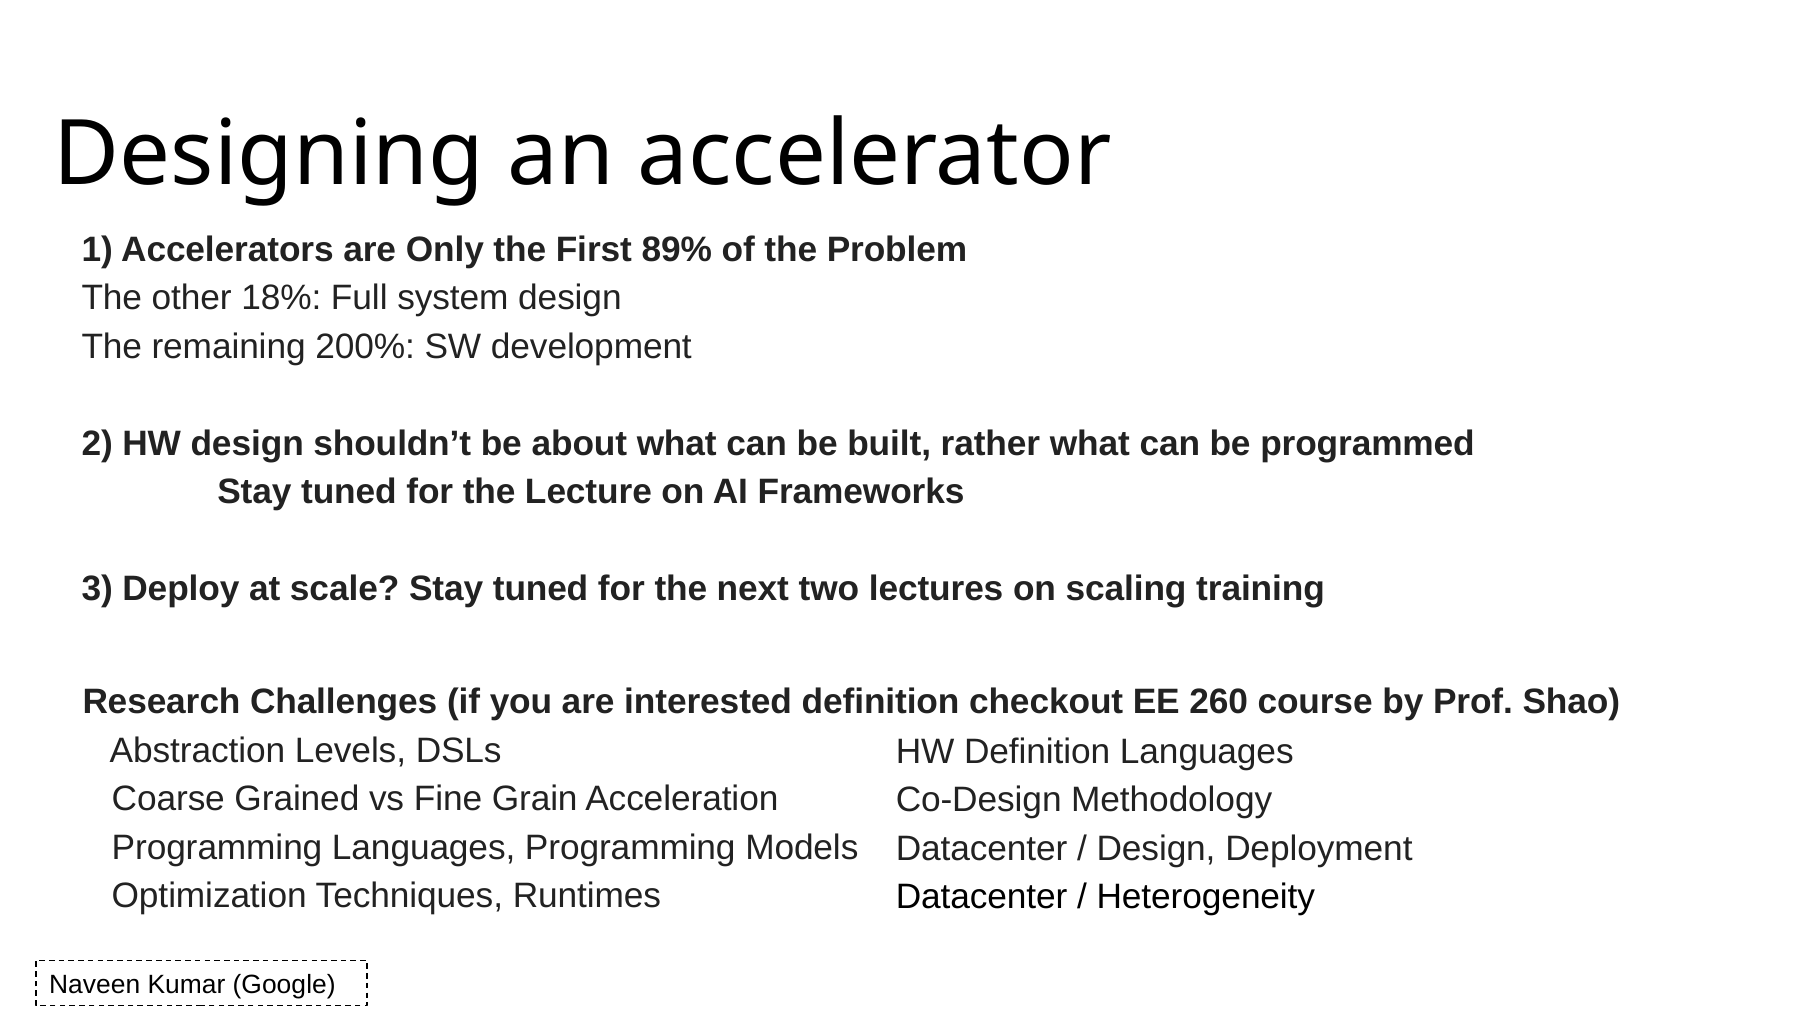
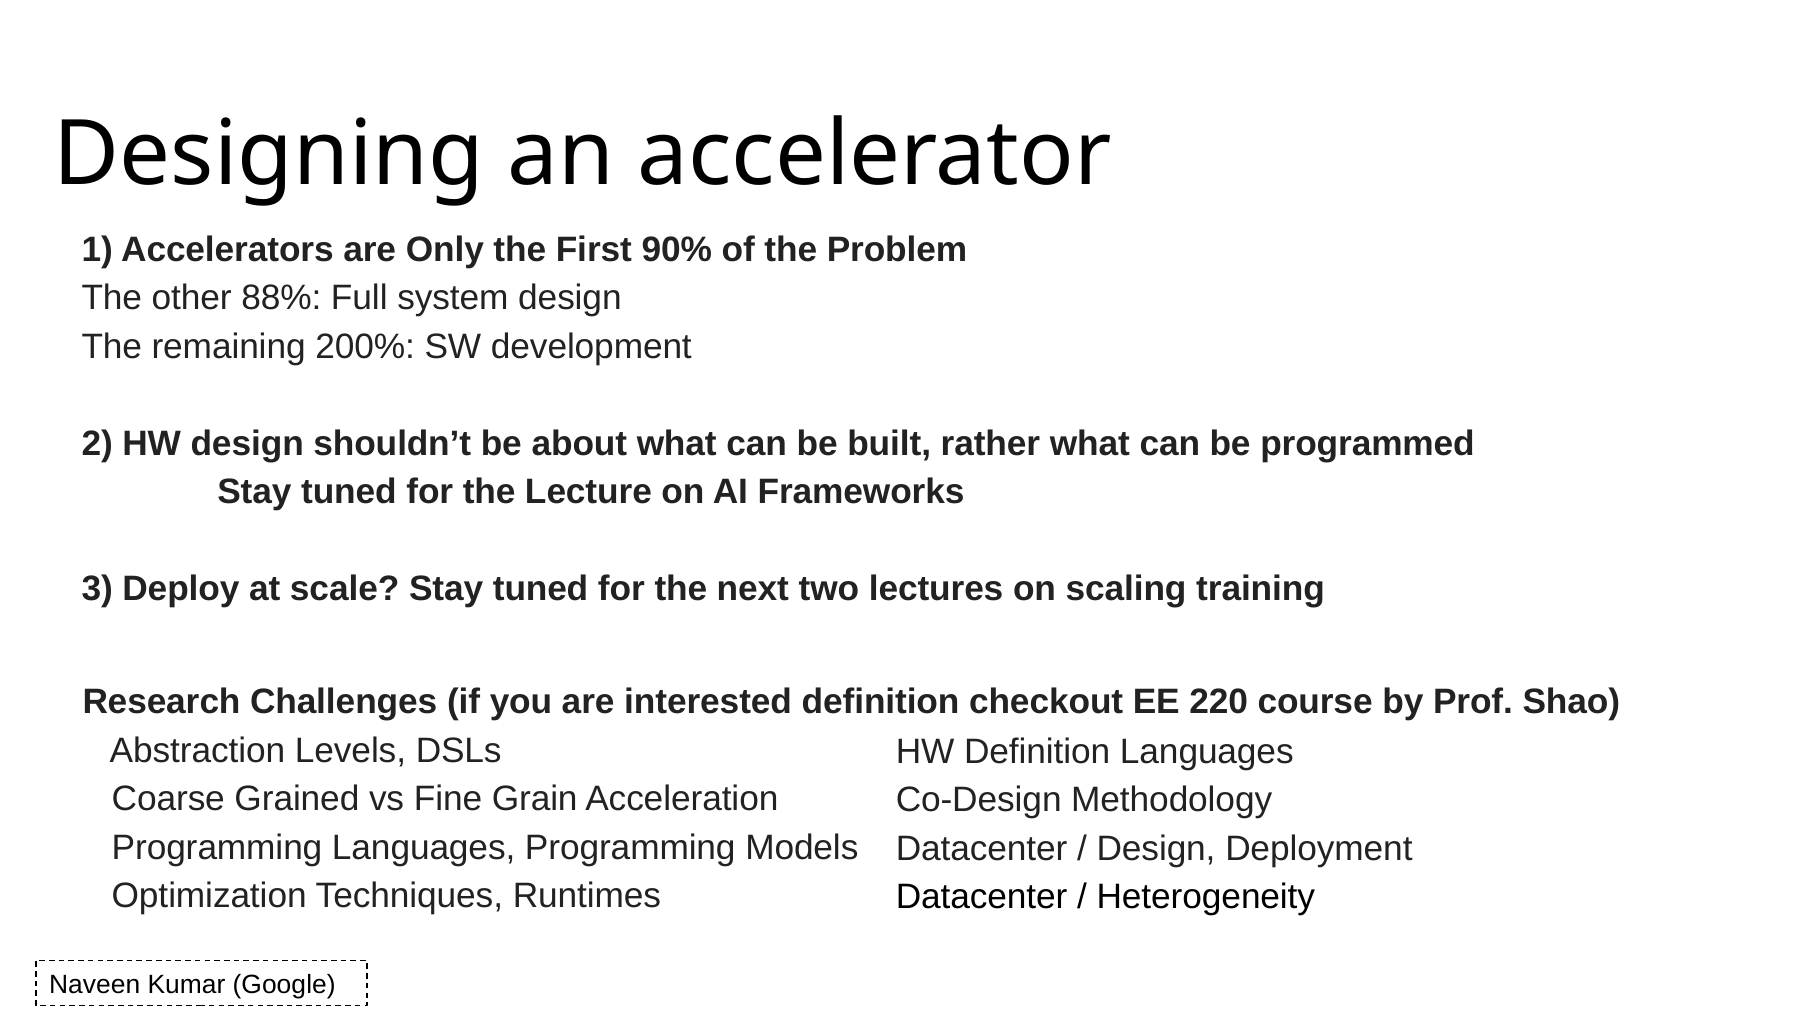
89%: 89% -> 90% (677, 250)
18%: 18% -> 88% (281, 298)
260: 260 -> 220 (1219, 702)
